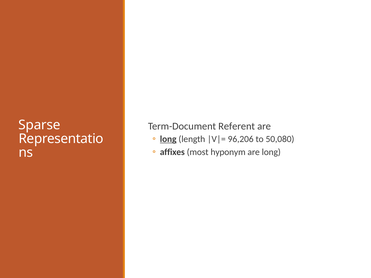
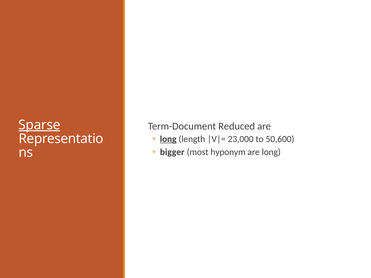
Sparse underline: none -> present (39, 125)
Referent: Referent -> Reduced (237, 126)
96,206: 96,206 -> 23,000 (241, 139)
50,080: 50,080 -> 50,600 (280, 139)
affixes: affixes -> bigger (172, 152)
